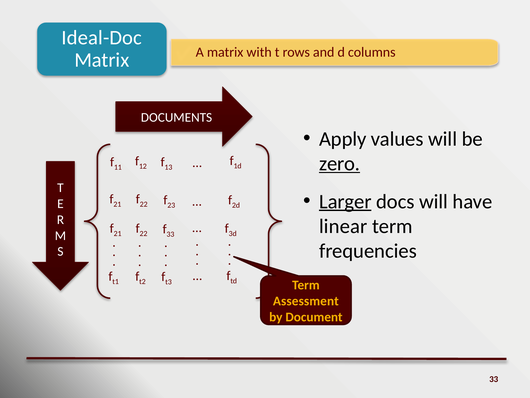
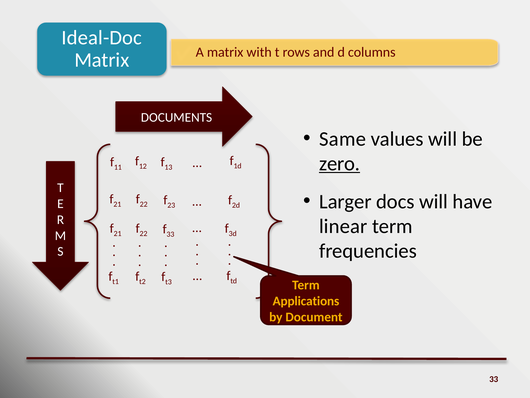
Apply: Apply -> Same (343, 139)
Larger underline: present -> none (345, 201)
Assessment: Assessment -> Applications (306, 301)
